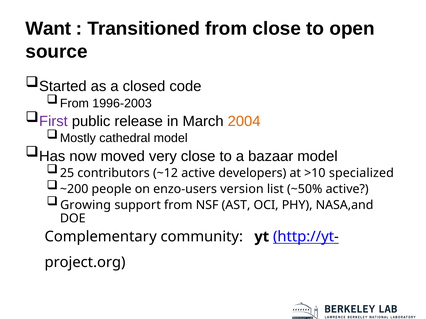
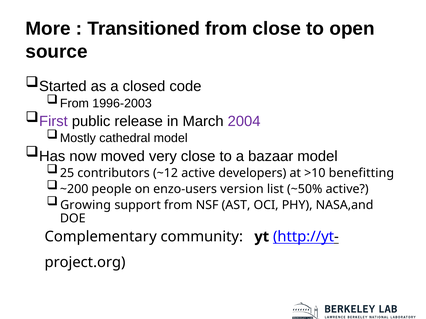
Want: Want -> More (48, 29)
2004 colour: orange -> purple (244, 121)
specialized: specialized -> benefitting (361, 173)
